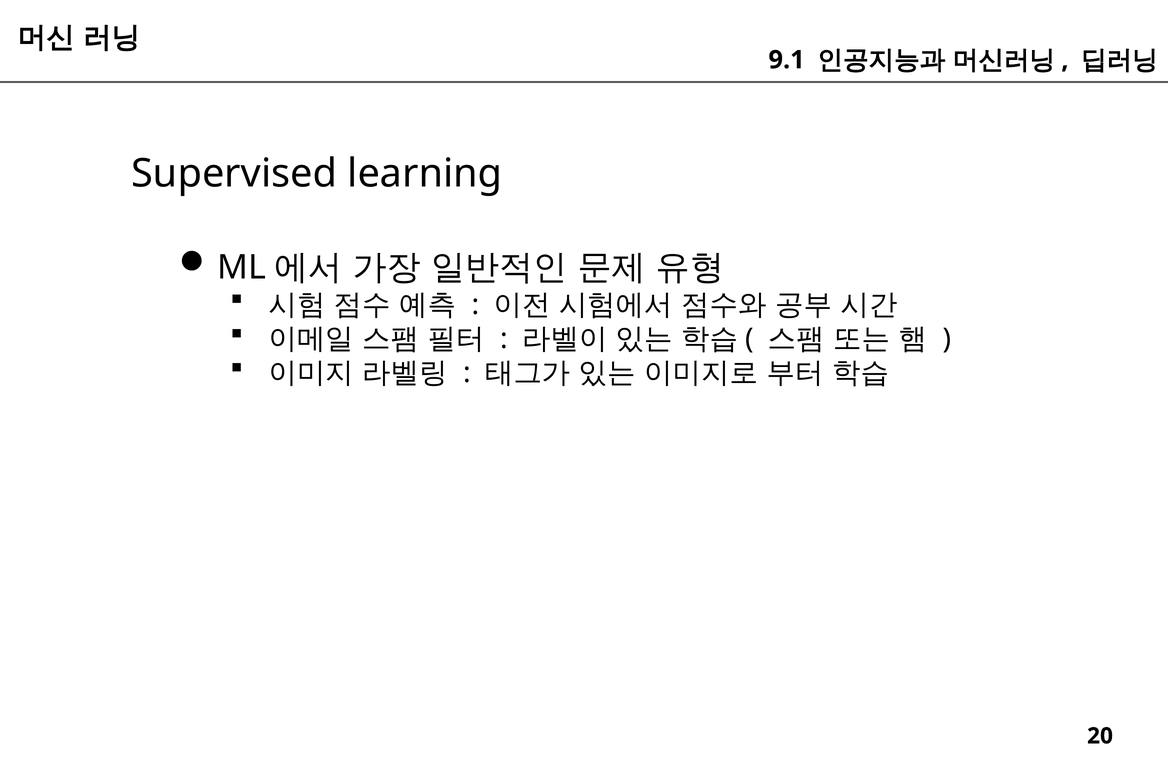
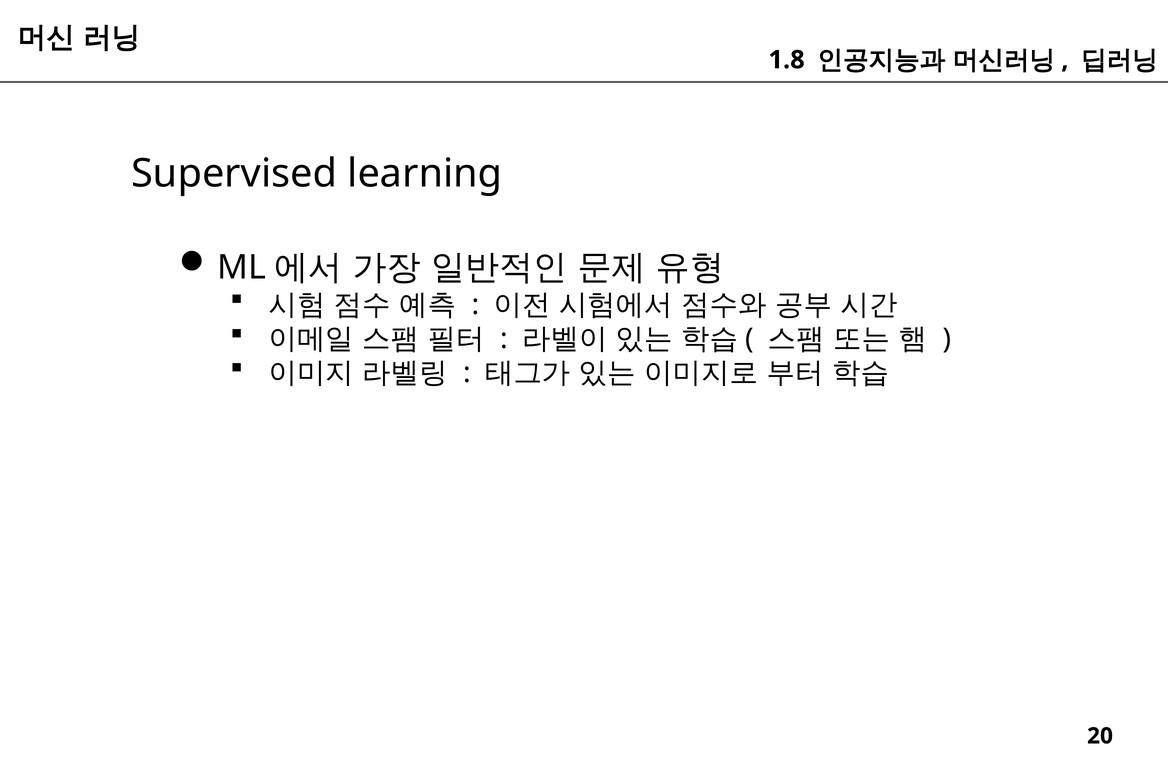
9.1: 9.1 -> 1.8 (787, 60)
